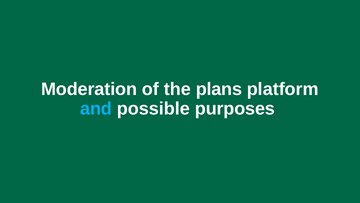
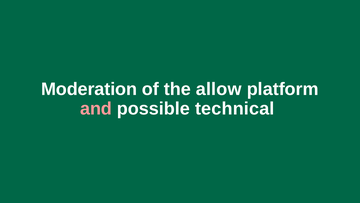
plans: plans -> allow (219, 89)
and colour: light blue -> pink (96, 108)
purposes: purposes -> technical (235, 108)
